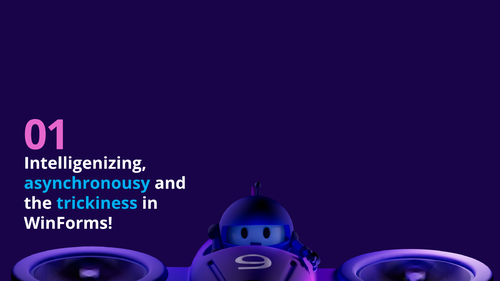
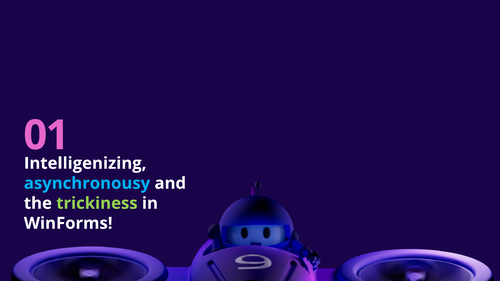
trickiness colour: light blue -> light green (97, 203)
